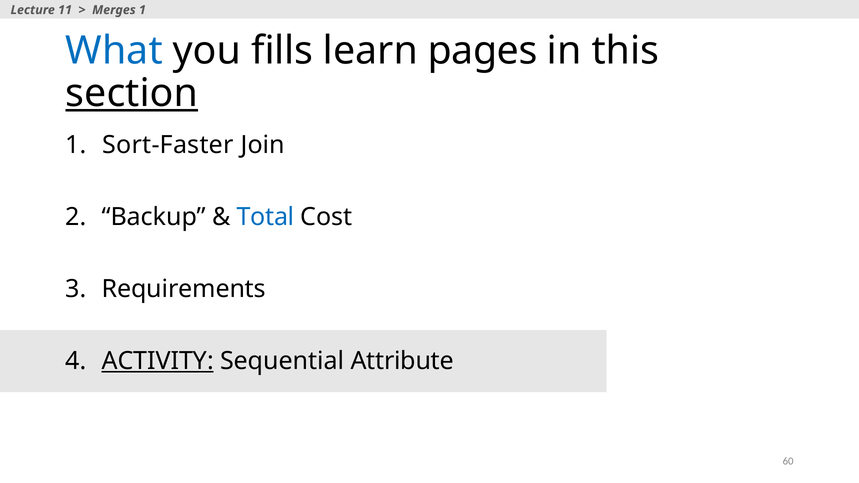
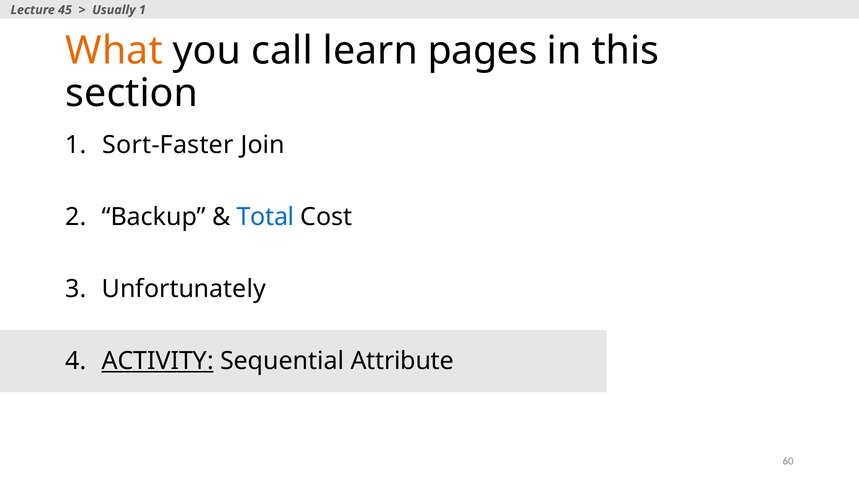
11: 11 -> 45 (65, 10)
Merges: Merges -> Usually (114, 10)
What colour: blue -> orange (114, 51)
fills: fills -> call (282, 51)
section underline: present -> none (132, 93)
Requirements: Requirements -> Unfortunately (184, 289)
